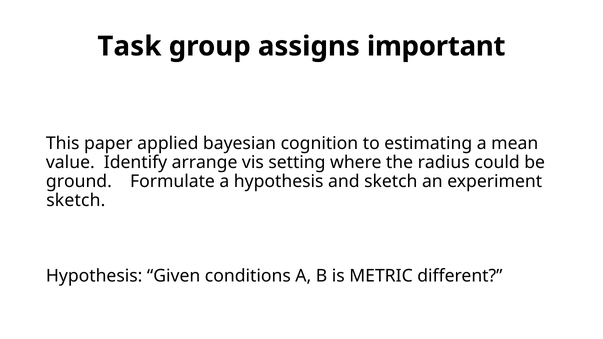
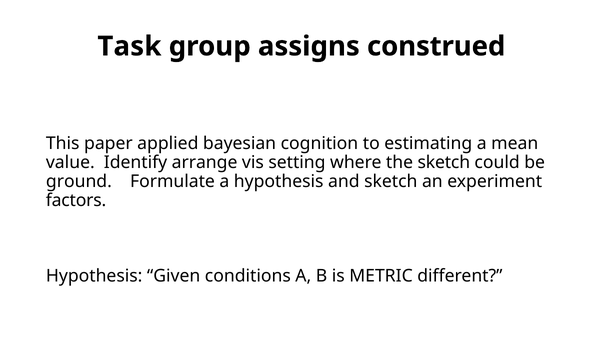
important: important -> construed (436, 46)
the radius: radius -> sketch (444, 162)
sketch: sketch -> factors (76, 200)
